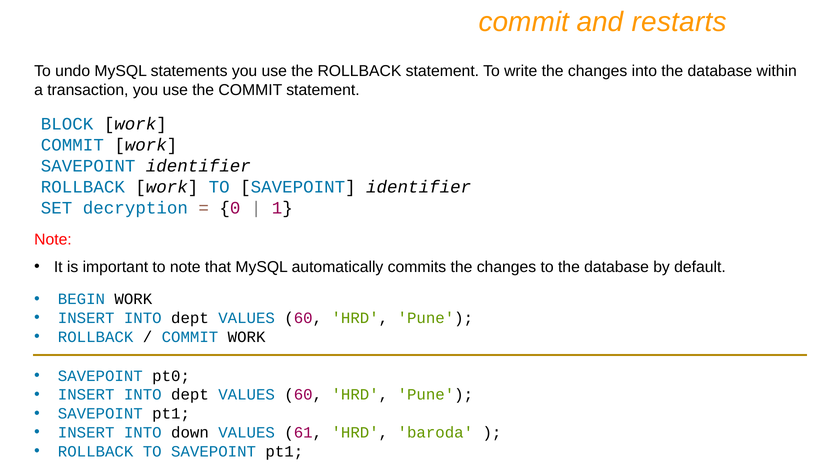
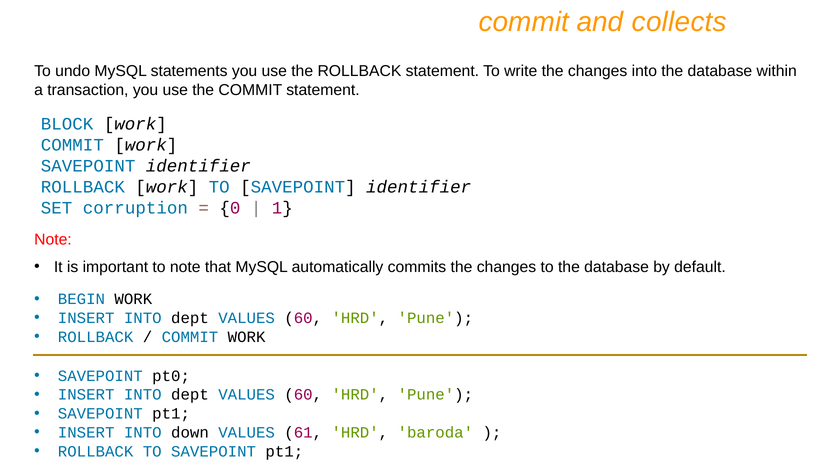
restarts: restarts -> collects (679, 22)
decryption: decryption -> corruption (135, 208)
